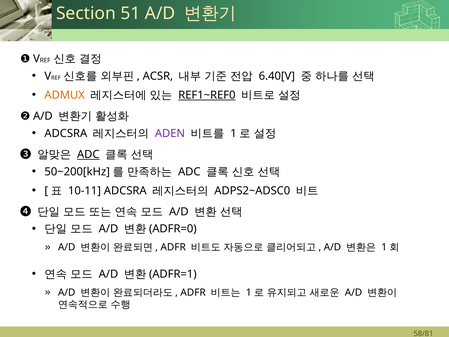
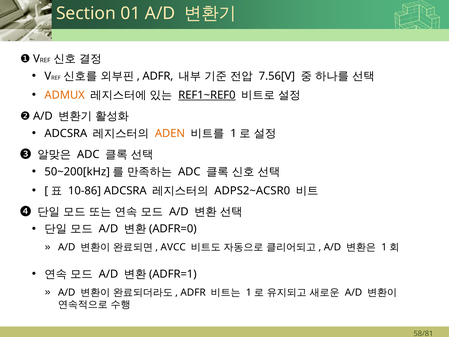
51: 51 -> 01 (130, 13)
ACSR: ACSR -> ADFR (158, 76)
6.40[V: 6.40[V -> 7.56[V (277, 76)
ADEN colour: purple -> orange (170, 133)
ADC underline: present -> none (88, 154)
10-11: 10-11 -> 10-86 (85, 191)
ADPS2~ADSC0: ADPS2~ADSC0 -> ADPS2~ACSR0 (252, 191)
ADFR: ADFR -> AVCC (173, 247)
